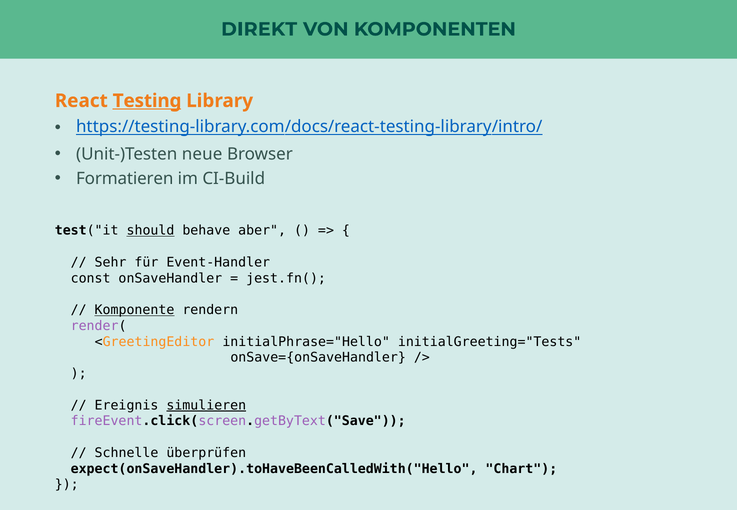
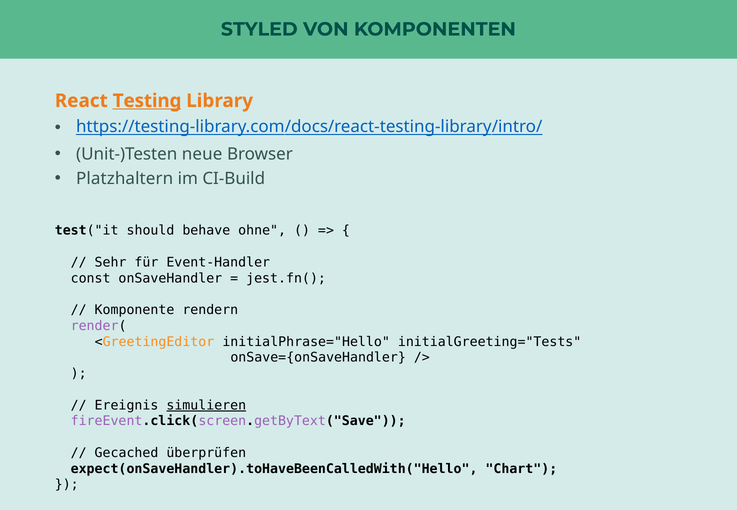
DIREKT: DIREKT -> STYLED (259, 29)
Formatieren: Formatieren -> Platzhaltern (125, 179)
should underline: present -> none (150, 231)
aber: aber -> ohne (262, 231)
Komponente underline: present -> none (134, 310)
Schnelle: Schnelle -> Gecached (126, 453)
